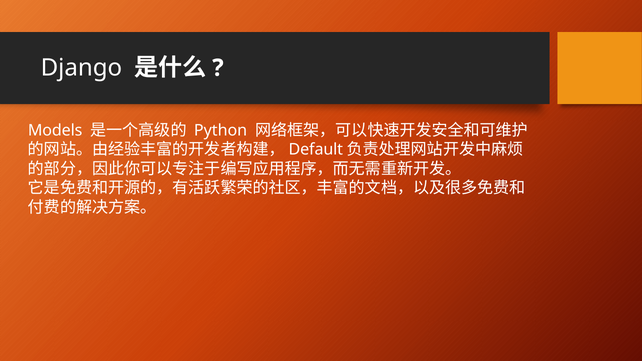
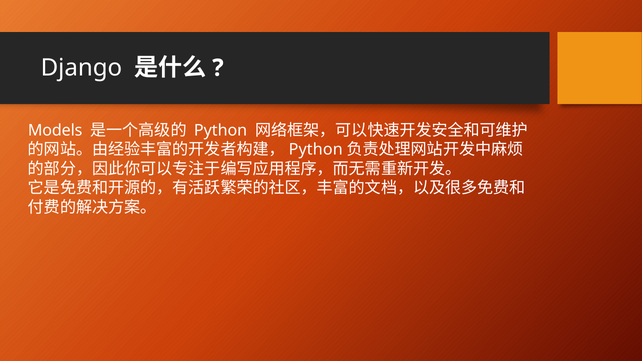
Default: Default -> Python (316, 150)
